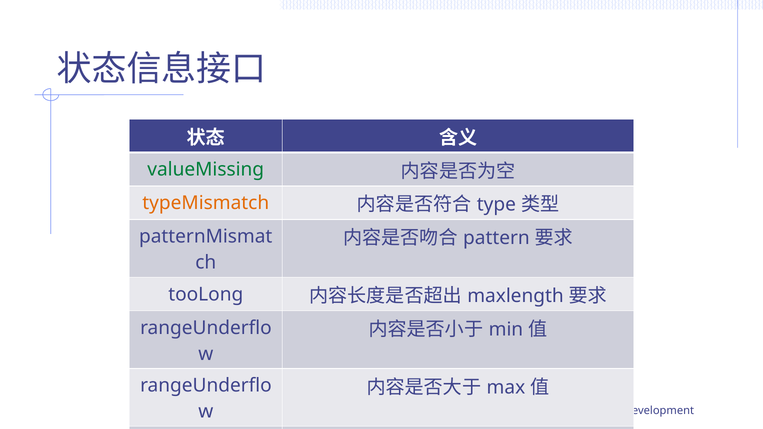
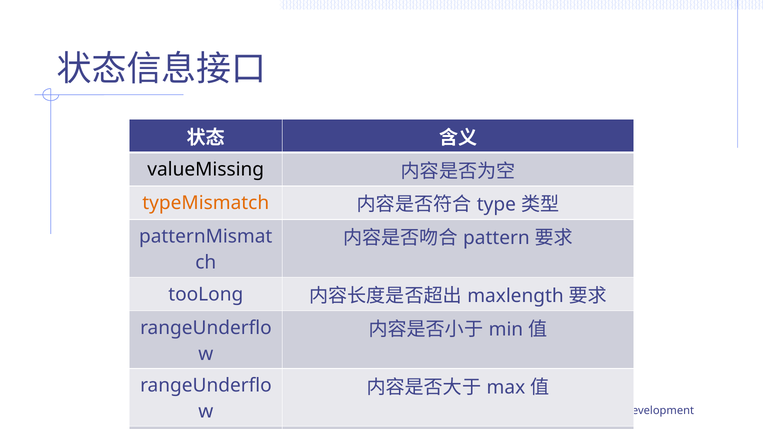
valueMissing colour: green -> black (206, 170)
